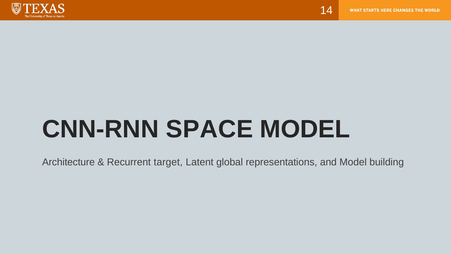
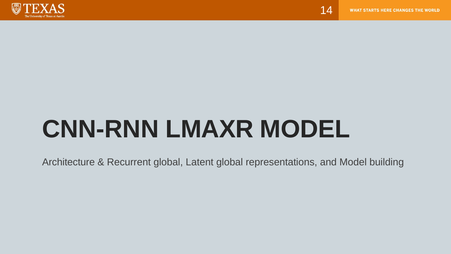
SPACE: SPACE -> LMAXR (210, 129)
Recurrent target: target -> global (168, 162)
